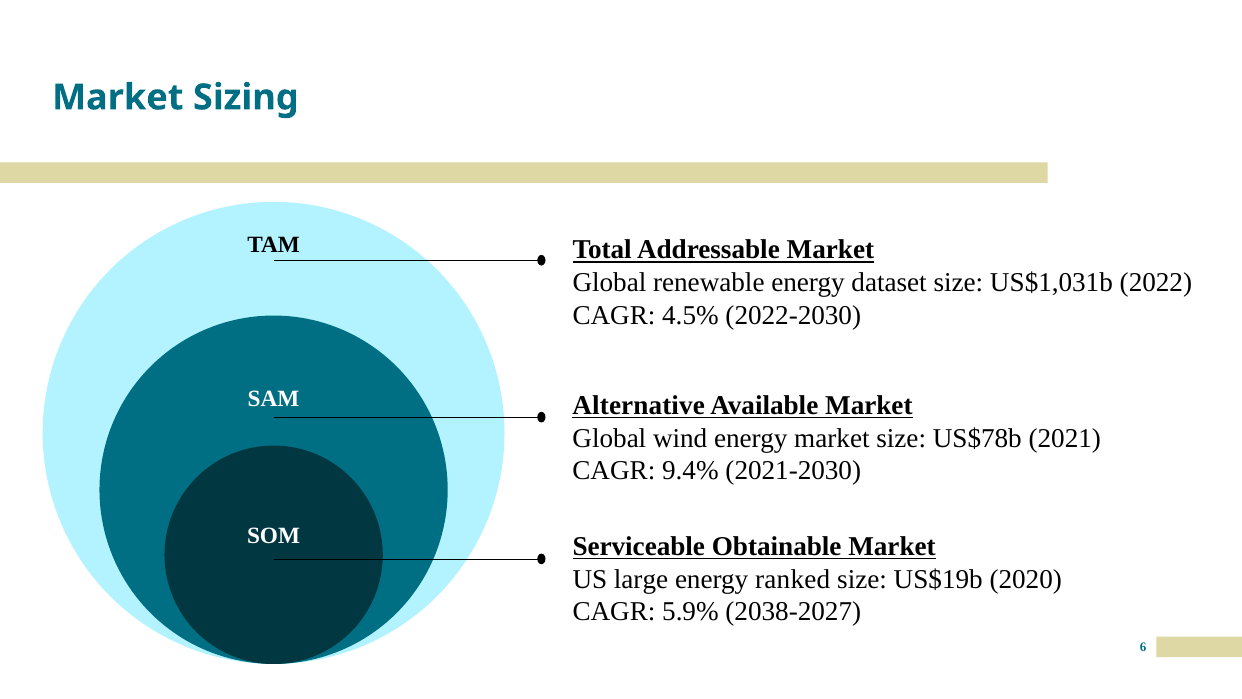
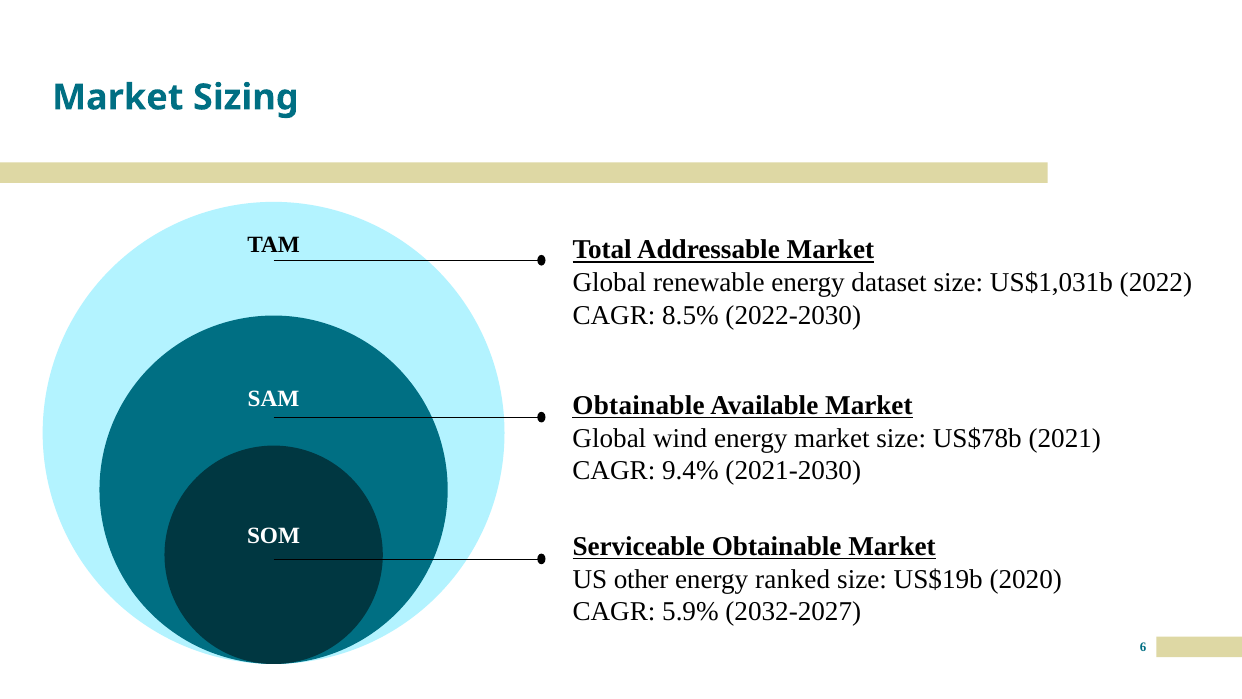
4.5%: 4.5% -> 8.5% (690, 315)
Alternative: Alternative -> Obtainable (639, 405)
large: large -> other (641, 579)
2038-2027: 2038-2027 -> 2032-2027 (793, 611)
